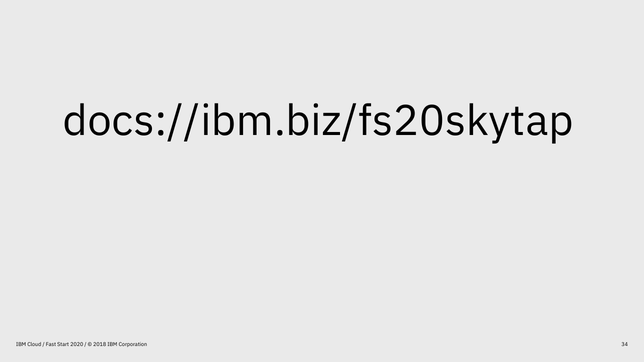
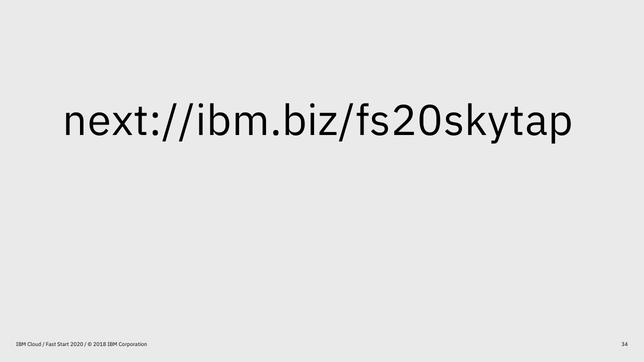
docs://ibm.biz/fs20skytap: docs://ibm.biz/fs20skytap -> next://ibm.biz/fs20skytap (318, 121)
